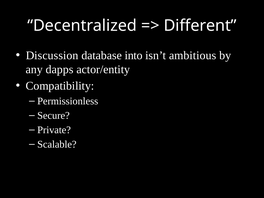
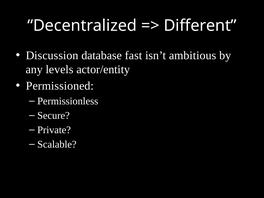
into: into -> fast (134, 55)
dapps: dapps -> levels (60, 69)
Compatibility: Compatibility -> Permissioned (60, 86)
